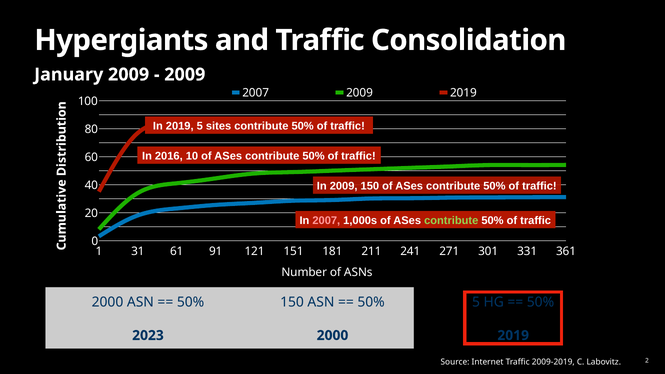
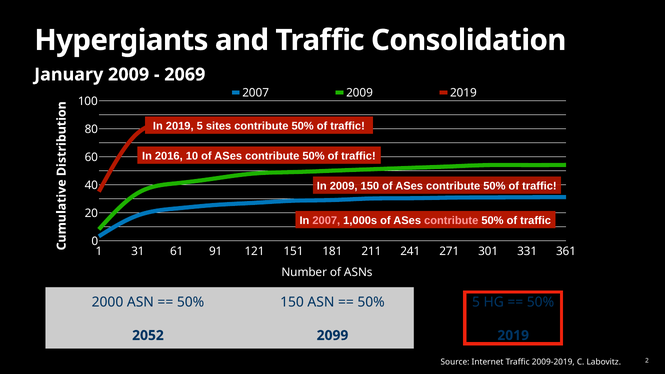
2009: 2009 -> 2069 (185, 75)
contribute colour: light green -> pink (451, 220)
2023: 2023 -> 2052 (148, 335)
2000: 2000 -> 2099 (332, 335)
